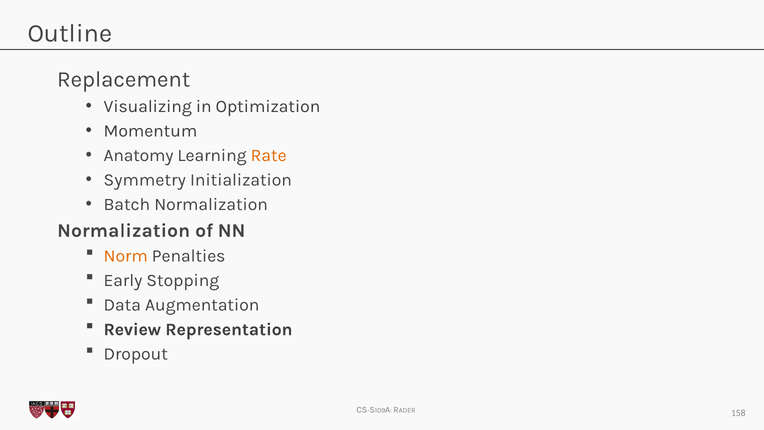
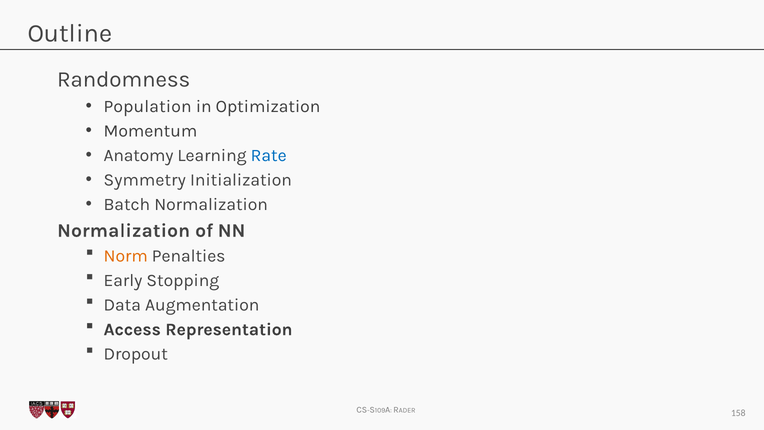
Replacement: Replacement -> Randomness (124, 79)
Visualizing: Visualizing -> Population (148, 106)
Rate colour: orange -> blue (269, 155)
Review: Review -> Access (132, 329)
